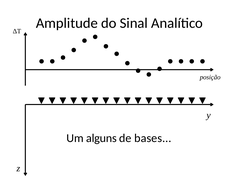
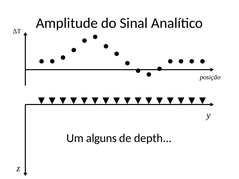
bases: bases -> depth (153, 138)
